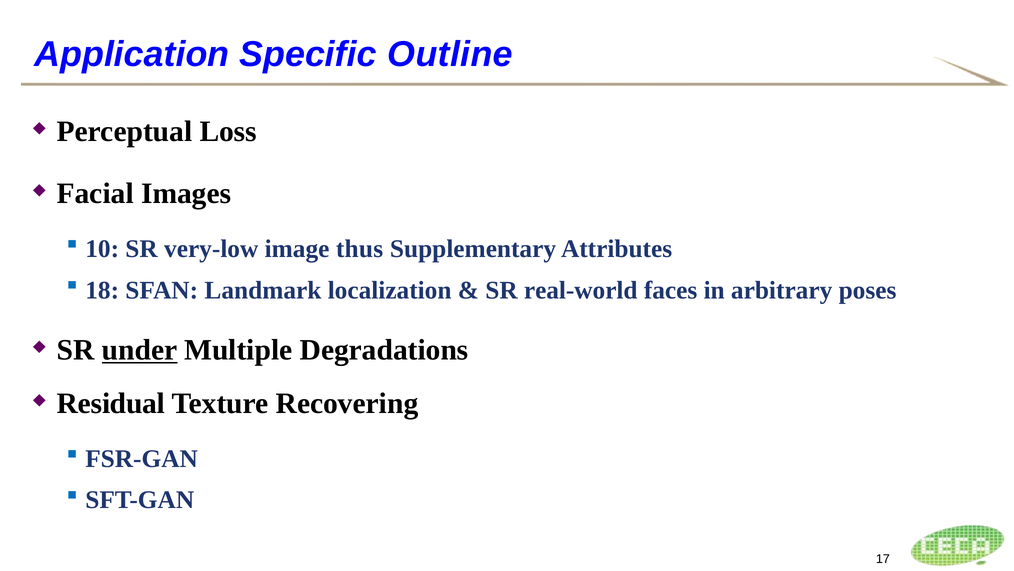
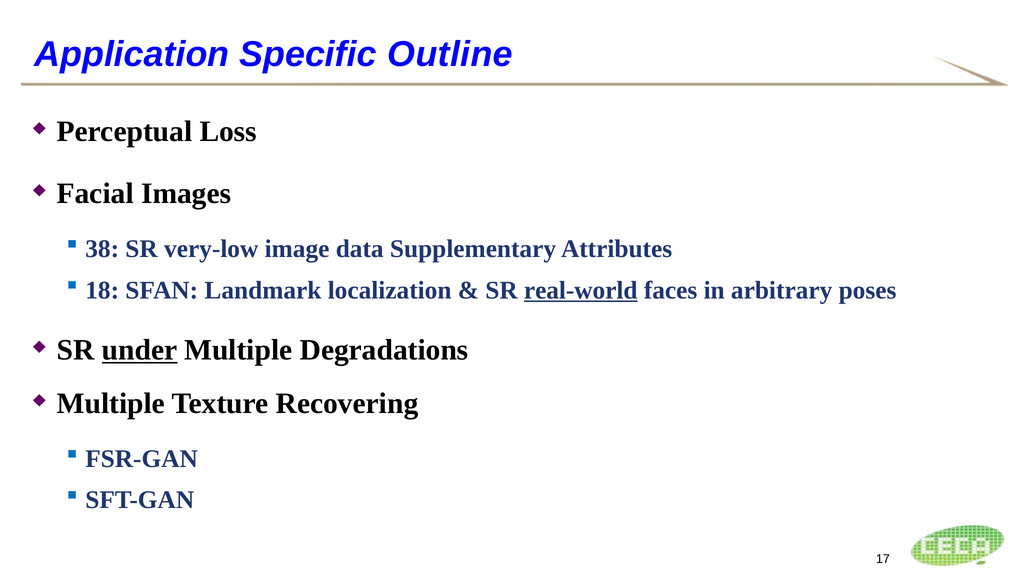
10: 10 -> 38 (102, 249)
thus: thus -> data (360, 249)
real-world underline: none -> present (581, 290)
Residual: Residual -> Multiple (111, 403)
